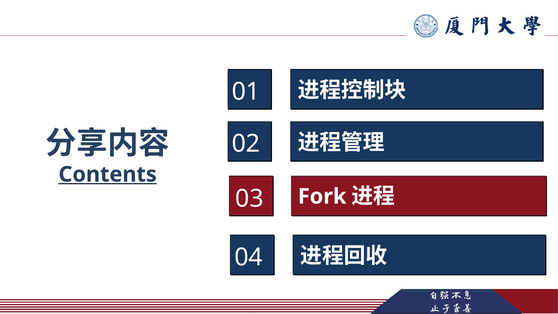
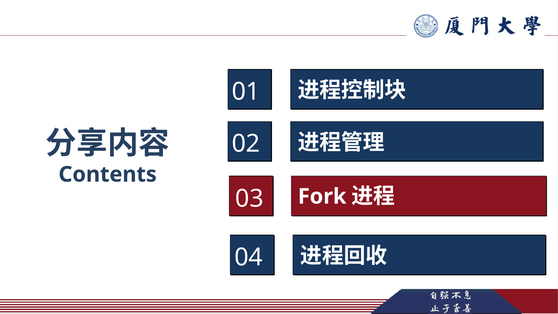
Contents underline: present -> none (108, 174)
